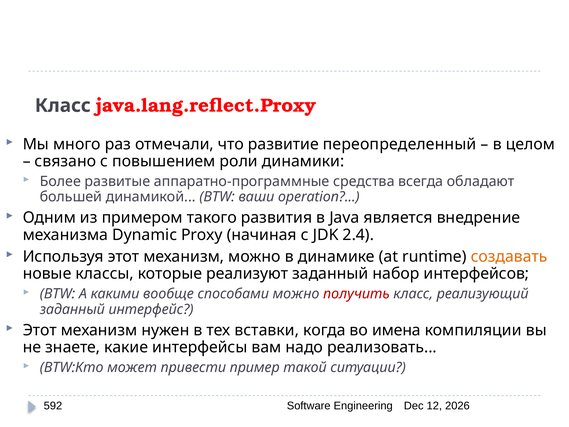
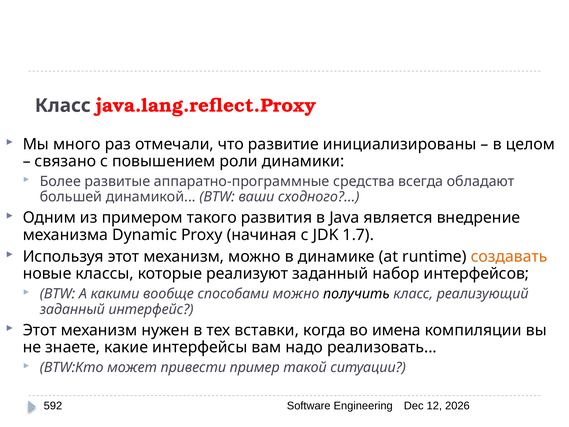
переопределенный: переопределенный -> инициализированы (400, 144)
operation: operation -> сходного (319, 197)
2.4: 2.4 -> 1.7 (358, 235)
получить colour: red -> black (356, 294)
